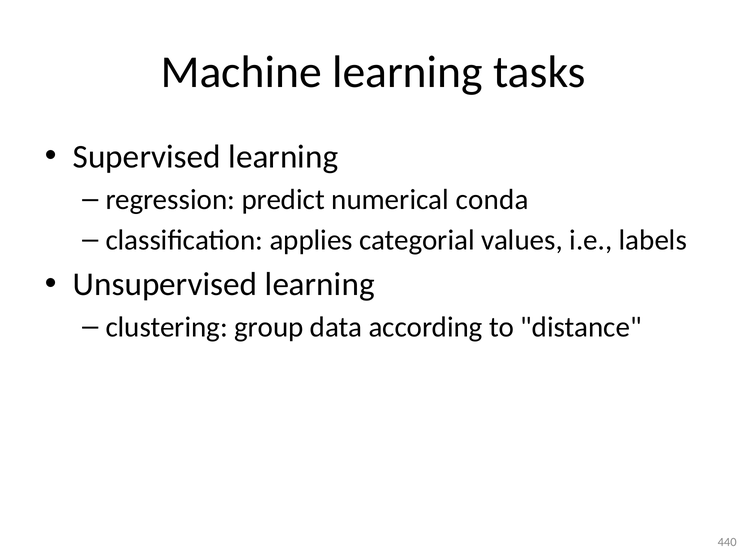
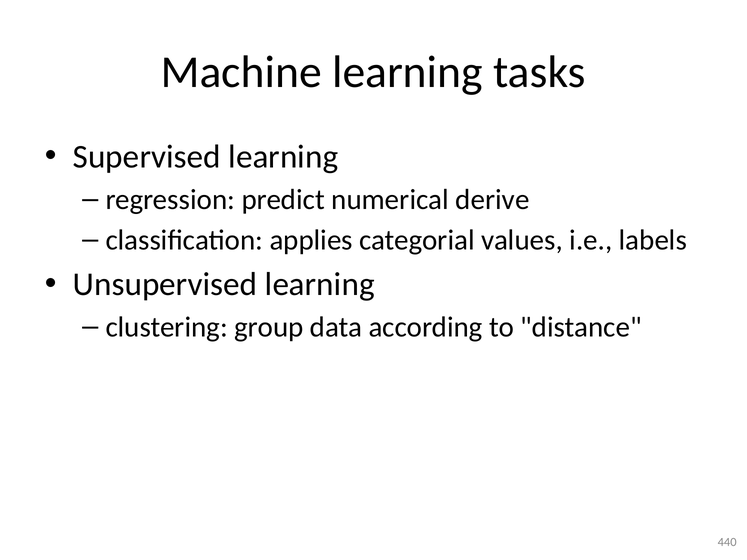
conda: conda -> derive (492, 200)
